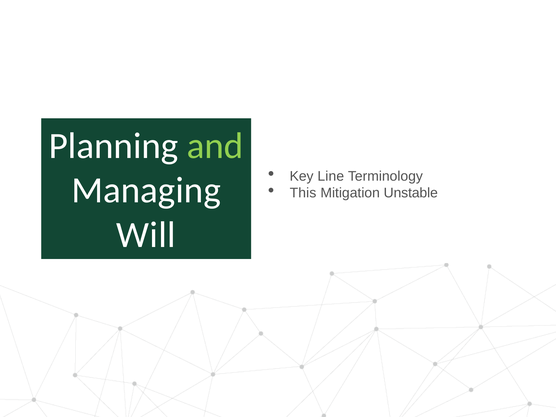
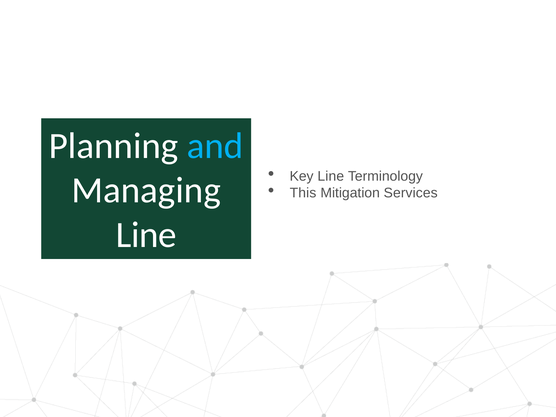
and colour: light green -> light blue (215, 146)
Unstable: Unstable -> Services (411, 193)
Will: Will -> Line (146, 235)
